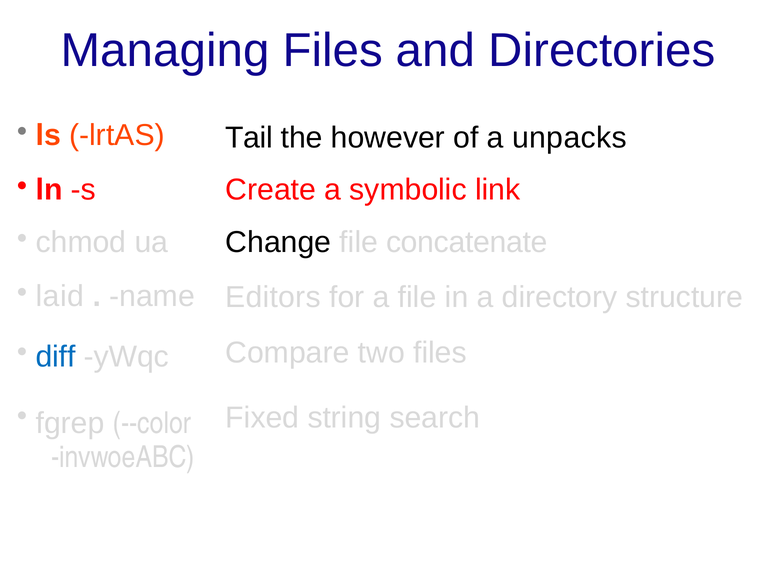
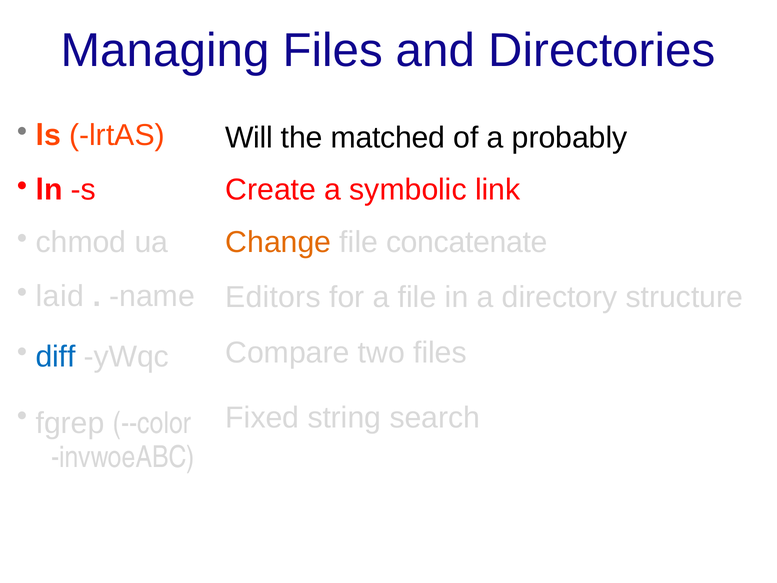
Tail: Tail -> Will (249, 138)
however: however -> matched (388, 138)
unpacks: unpacks -> probably (570, 138)
Change colour: black -> orange (278, 242)
